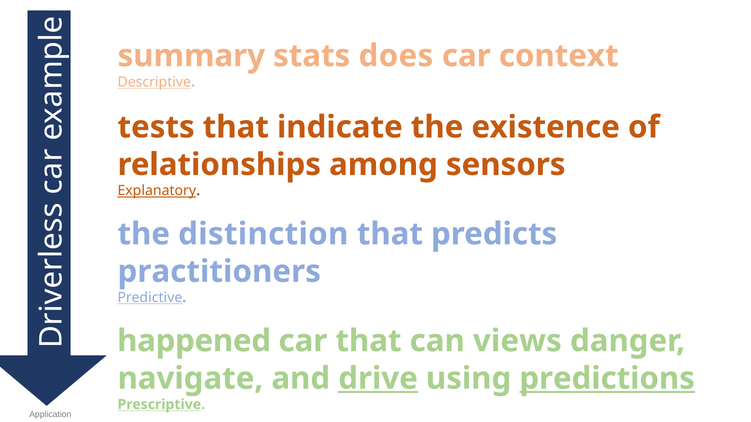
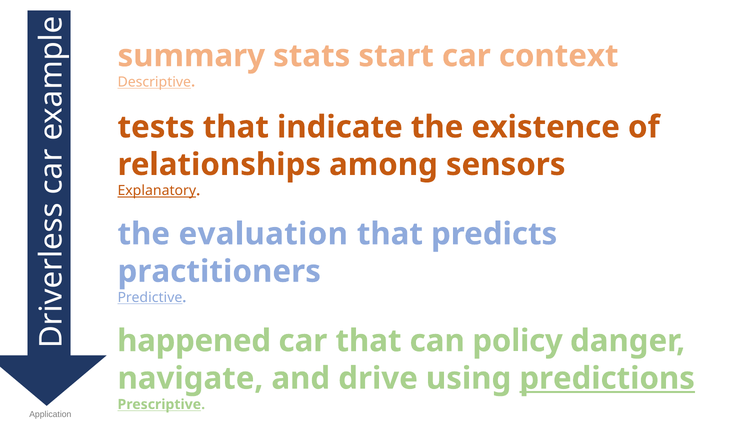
does: does -> start (396, 56)
distinction: distinction -> evaluation (263, 234)
views: views -> policy (518, 341)
drive underline: present -> none (378, 379)
